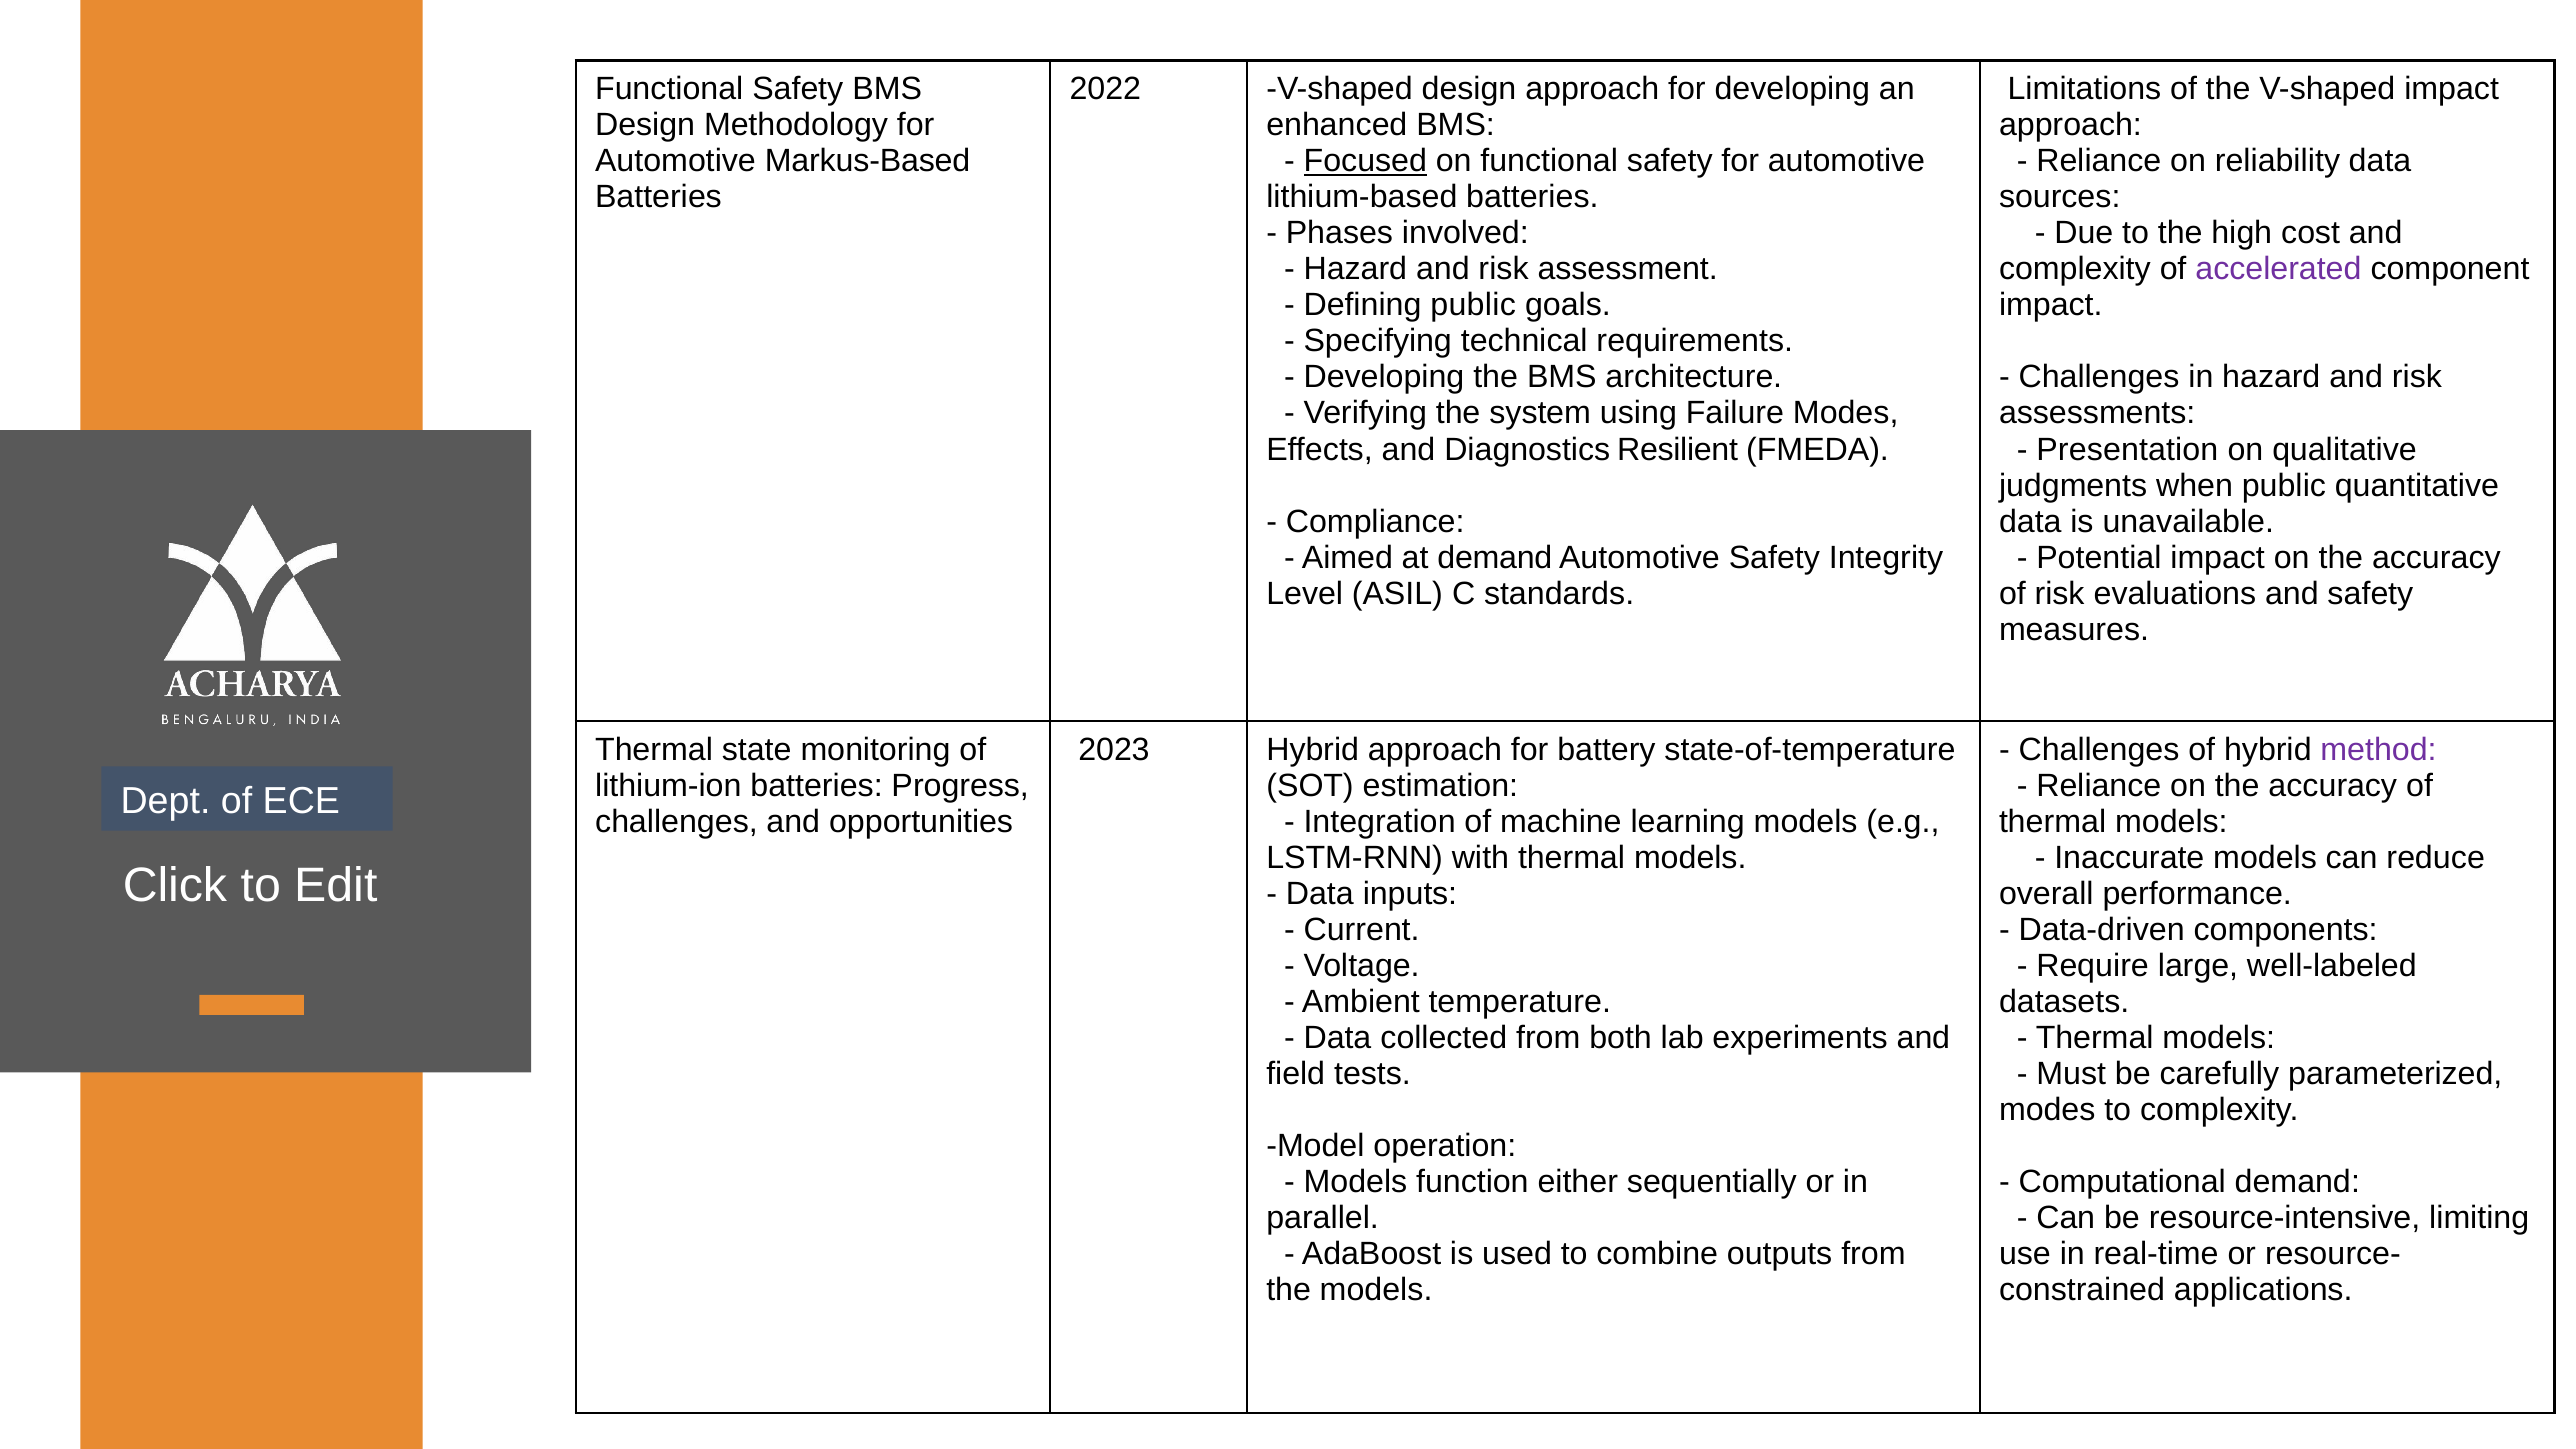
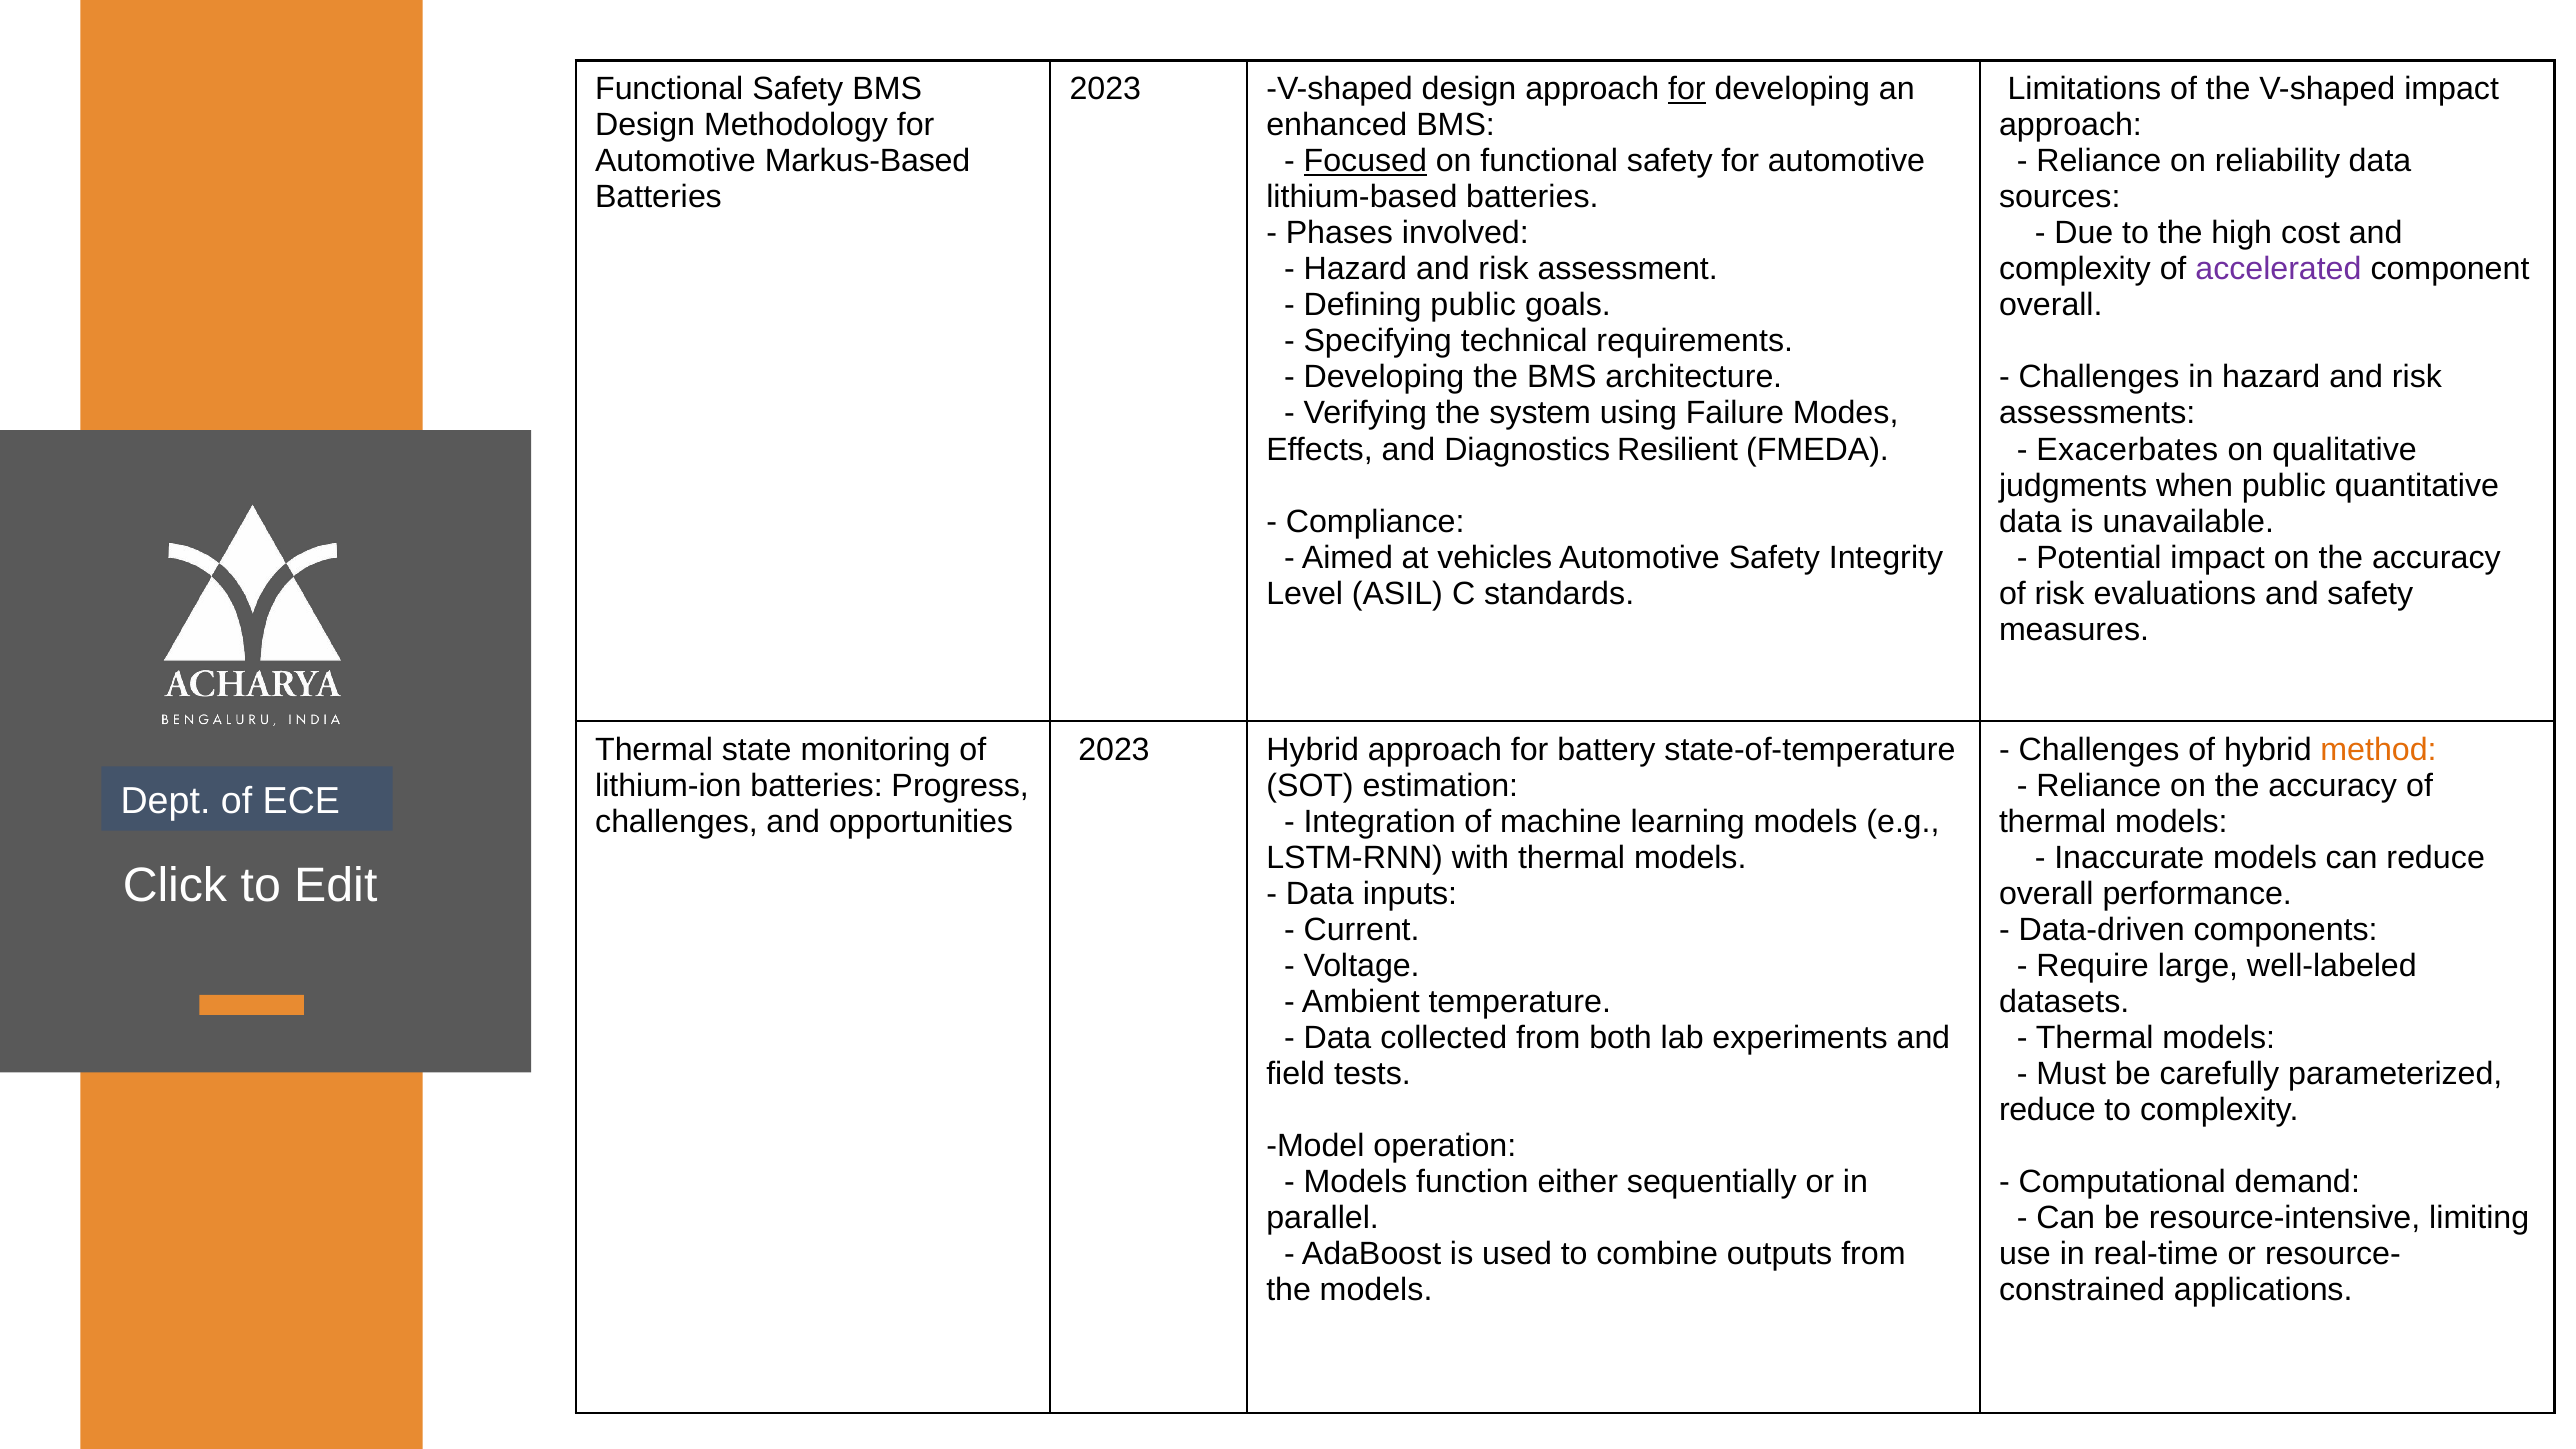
2022: 2022 -> 2023 (1105, 89)
for underline: none -> present (1687, 89)
impact: impact -> overall (2051, 305)
Presentation: Presentation -> Exacerbates (2127, 449)
at demand: demand -> vehicles (1495, 558)
method colour: purple -> orange (2379, 749)
modes: modes -> reduce (2047, 1110)
